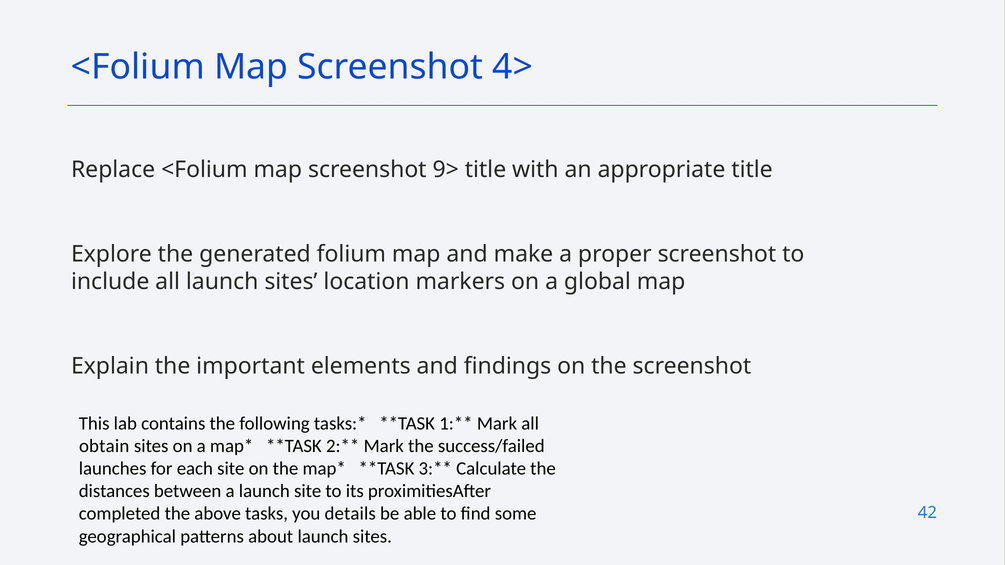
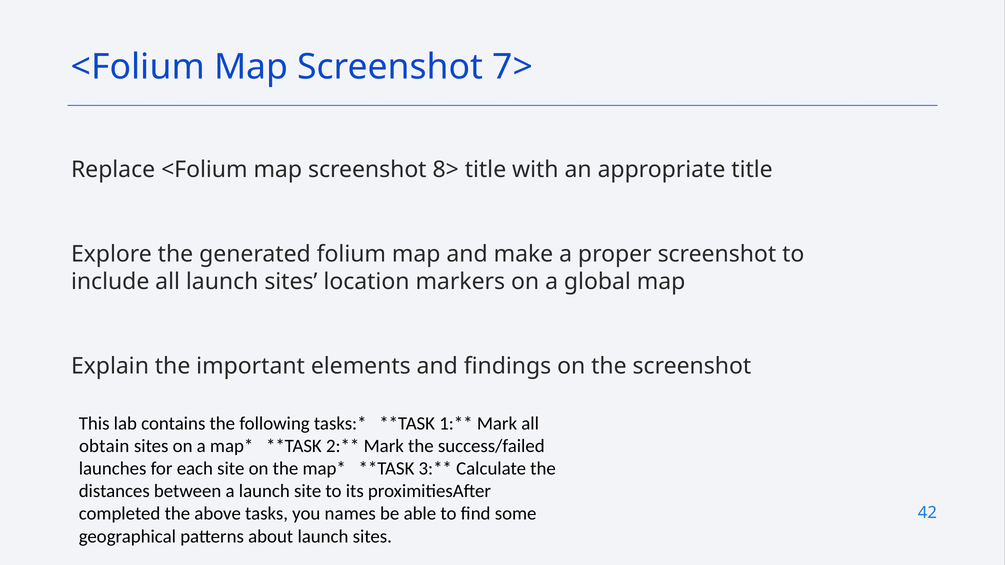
4>: 4> -> 7> (513, 67)
9>: 9> -> 8> (446, 170)
details: details -> names (350, 514)
